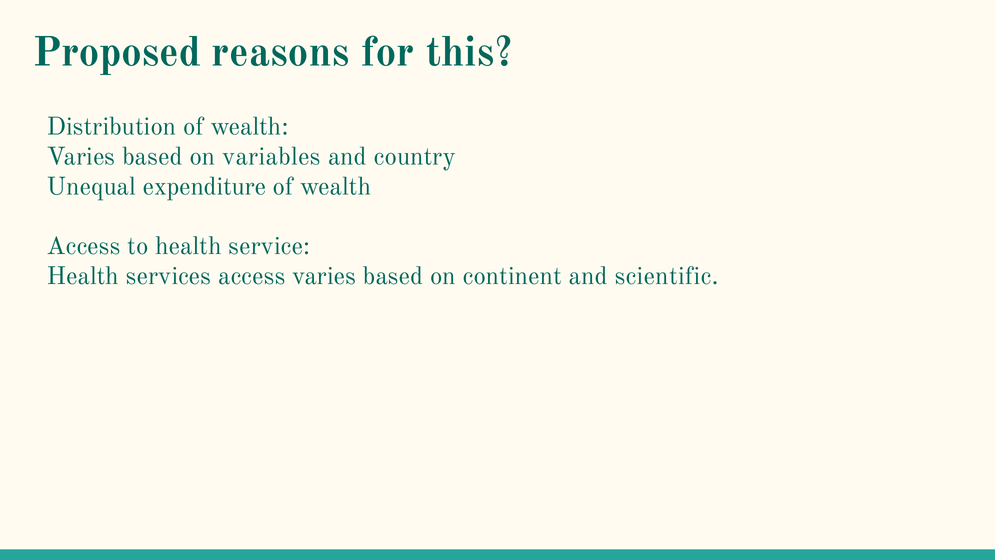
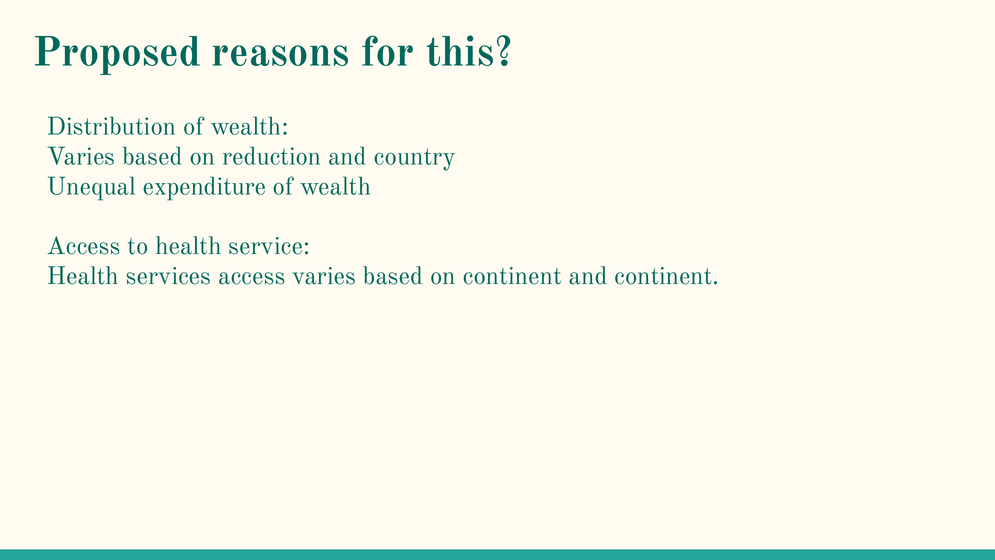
variables: variables -> reduction (272, 156)
and scientific: scientific -> continent (667, 276)
